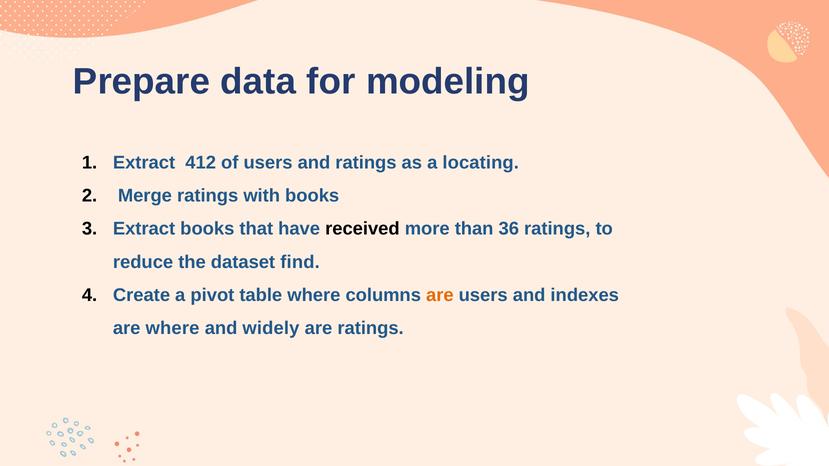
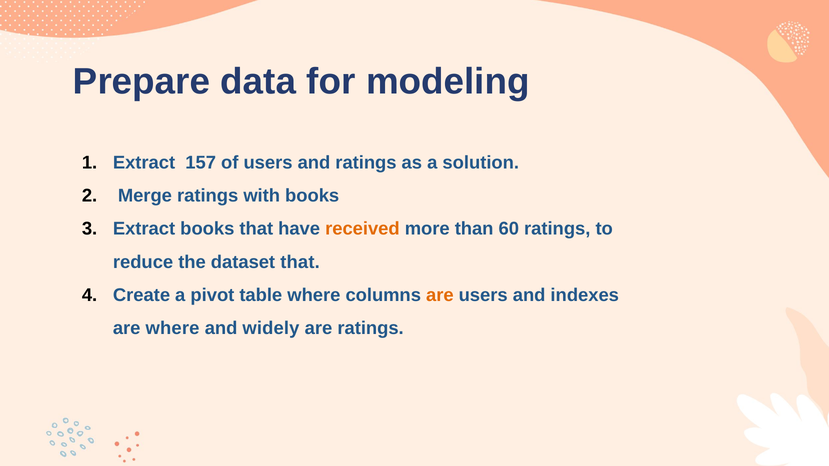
412: 412 -> 157 (201, 163)
locating: locating -> solution (481, 163)
received colour: black -> orange (362, 229)
36: 36 -> 60 (509, 229)
dataset find: find -> that (300, 262)
